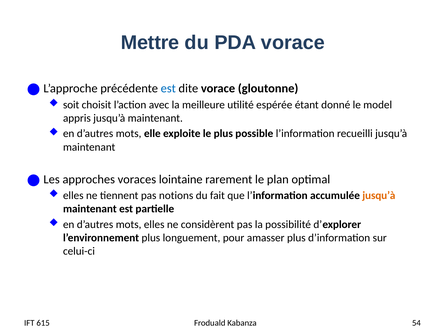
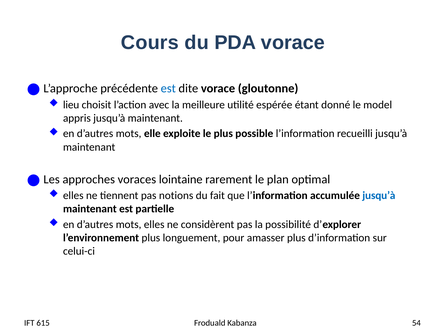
Mettre: Mettre -> Cours (150, 43)
soit: soit -> lieu (71, 105)
jusqu’à colour: orange -> blue (379, 196)
